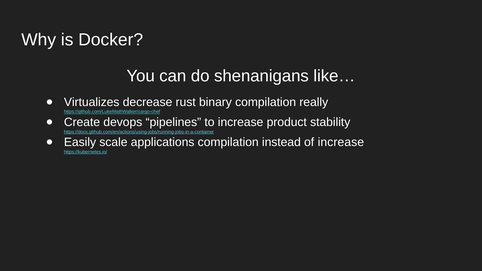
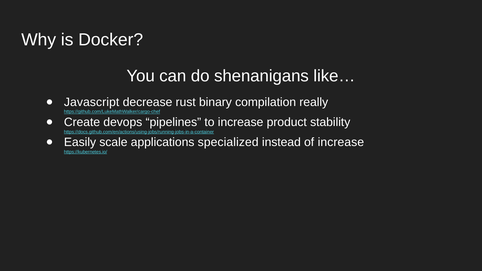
Virtualizes: Virtualizes -> Javascript (92, 102)
applications compilation: compilation -> specialized (228, 142)
